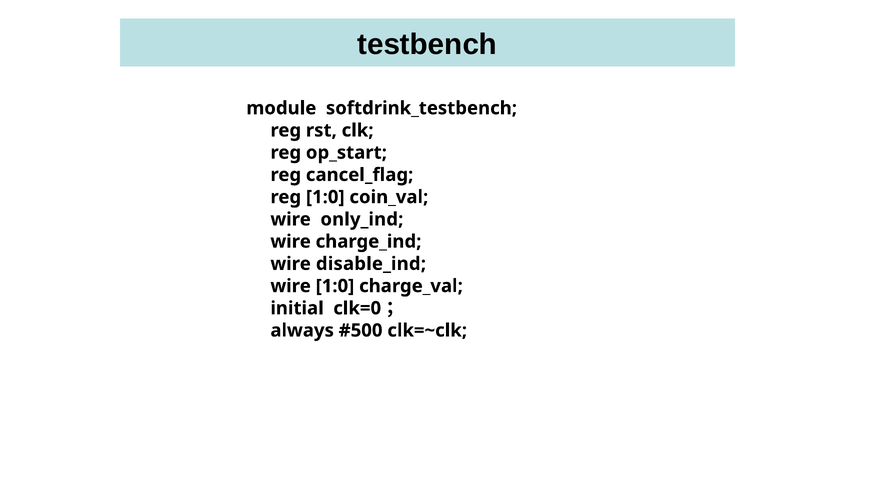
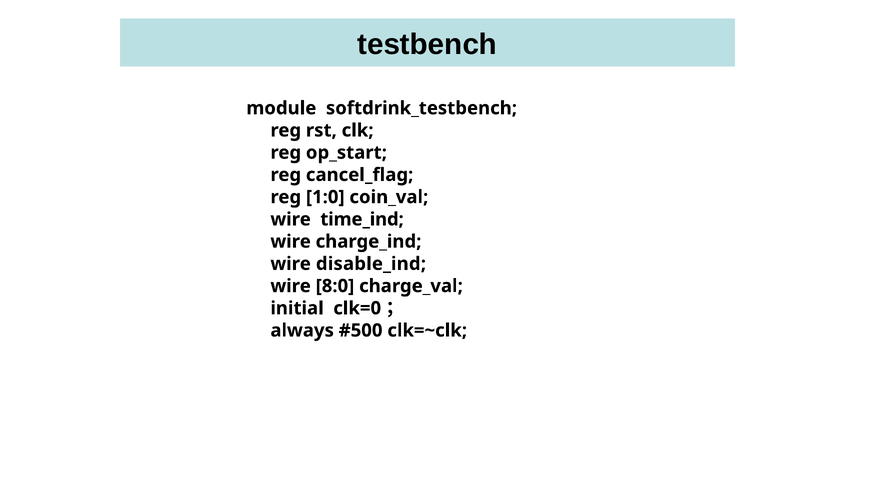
only_ind: only_ind -> time_ind (362, 219)
wire 1:0: 1:0 -> 8:0 (335, 286)
